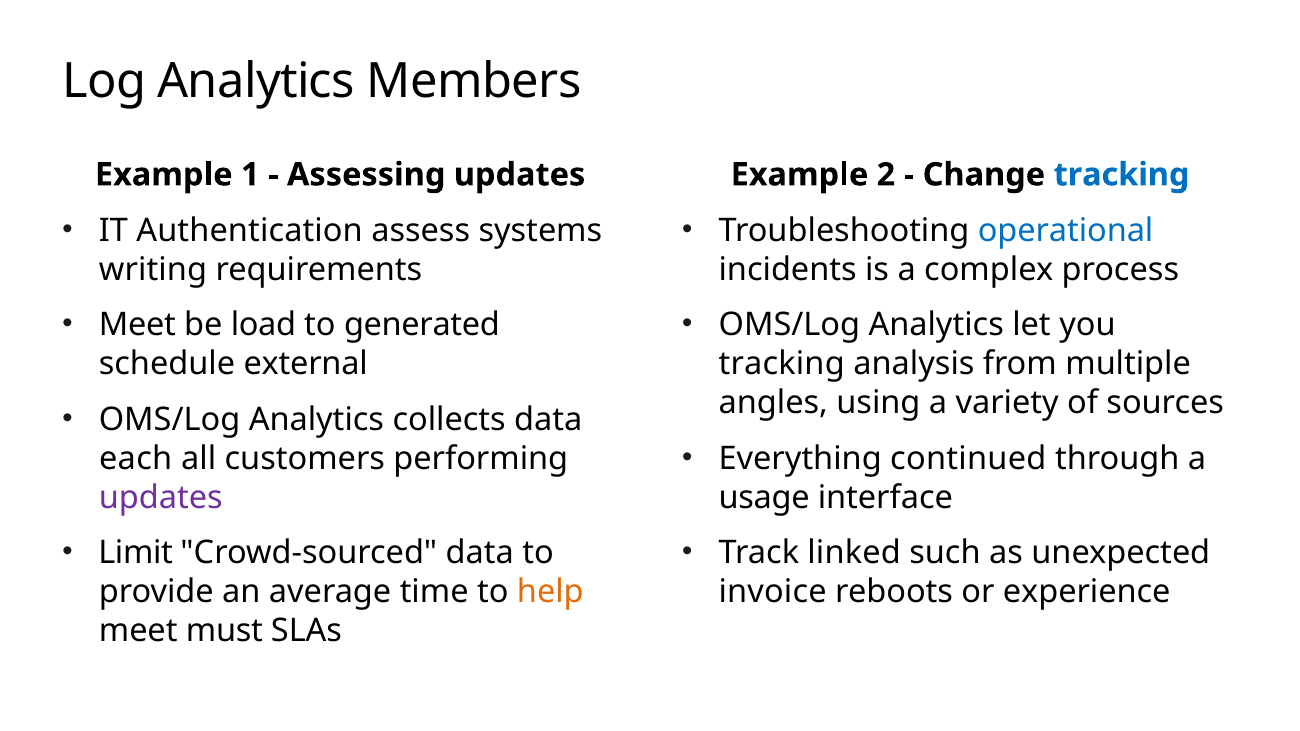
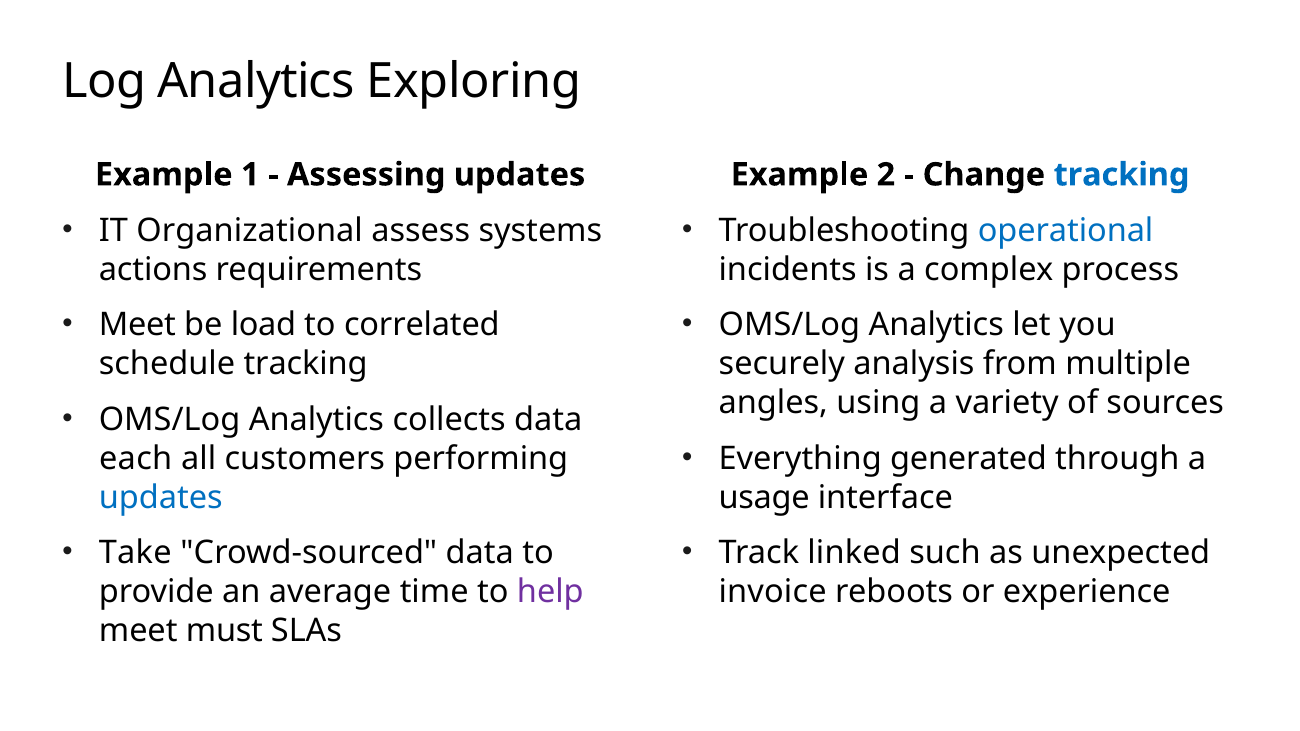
Members: Members -> Exploring (474, 81)
Authentication: Authentication -> Organizational (250, 230)
writing: writing -> actions (153, 269)
generated: generated -> correlated (422, 325)
schedule external: external -> tracking (306, 364)
tracking: tracking -> securely (782, 364)
continued: continued -> generated (969, 459)
updates colour: purple -> blue (161, 498)
Limit: Limit -> Take (135, 553)
help colour: orange -> purple (550, 592)
